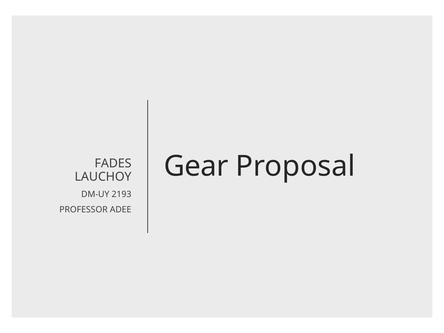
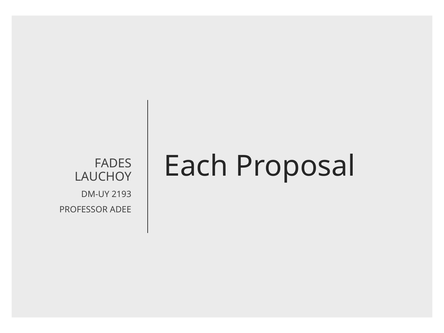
Gear: Gear -> Each (196, 166)
